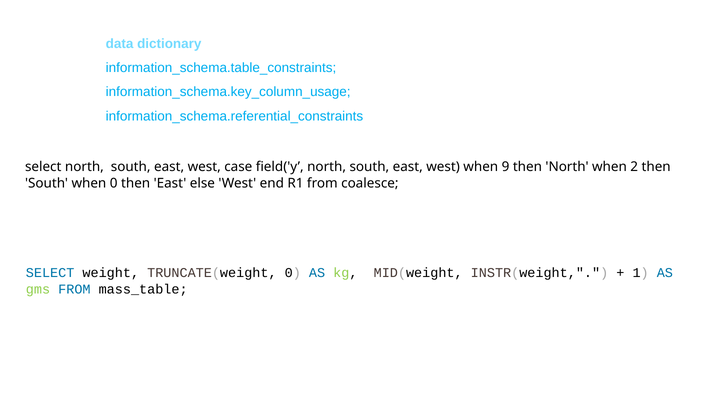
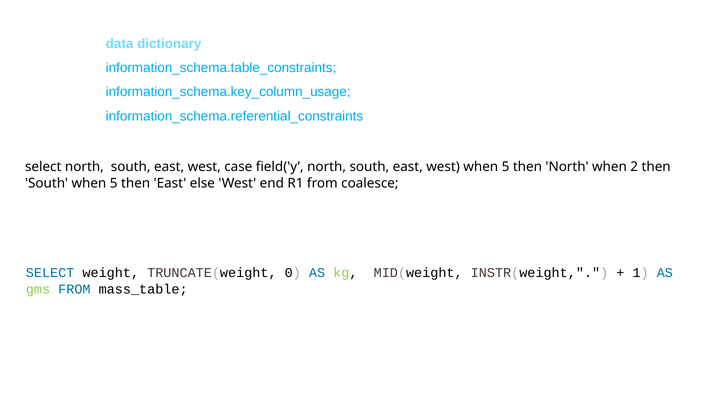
west when 9: 9 -> 5 (506, 167)
South when 0: 0 -> 5 (114, 183)
